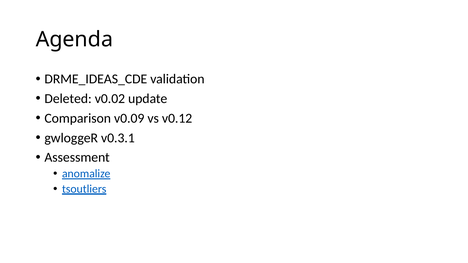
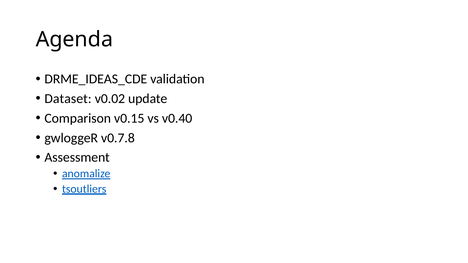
Deleted: Deleted -> Dataset (68, 99)
v0.09: v0.09 -> v0.15 (129, 118)
v0.12: v0.12 -> v0.40 (177, 118)
v0.3.1: v0.3.1 -> v0.7.8 (118, 138)
